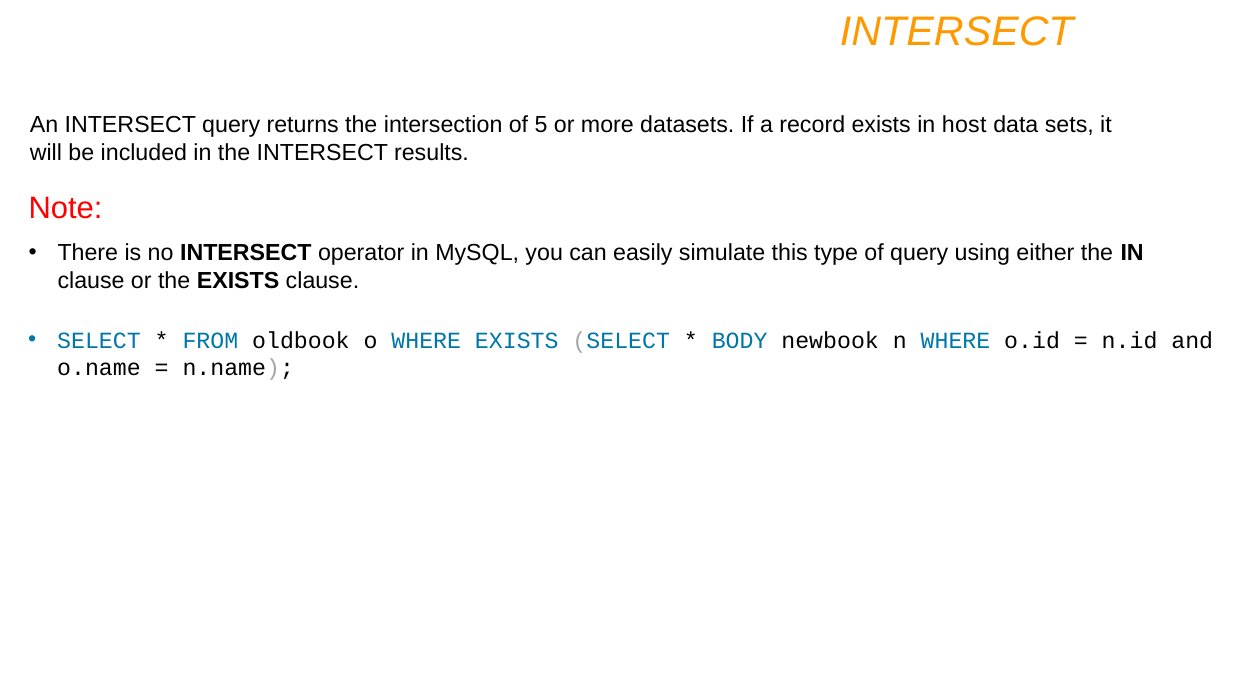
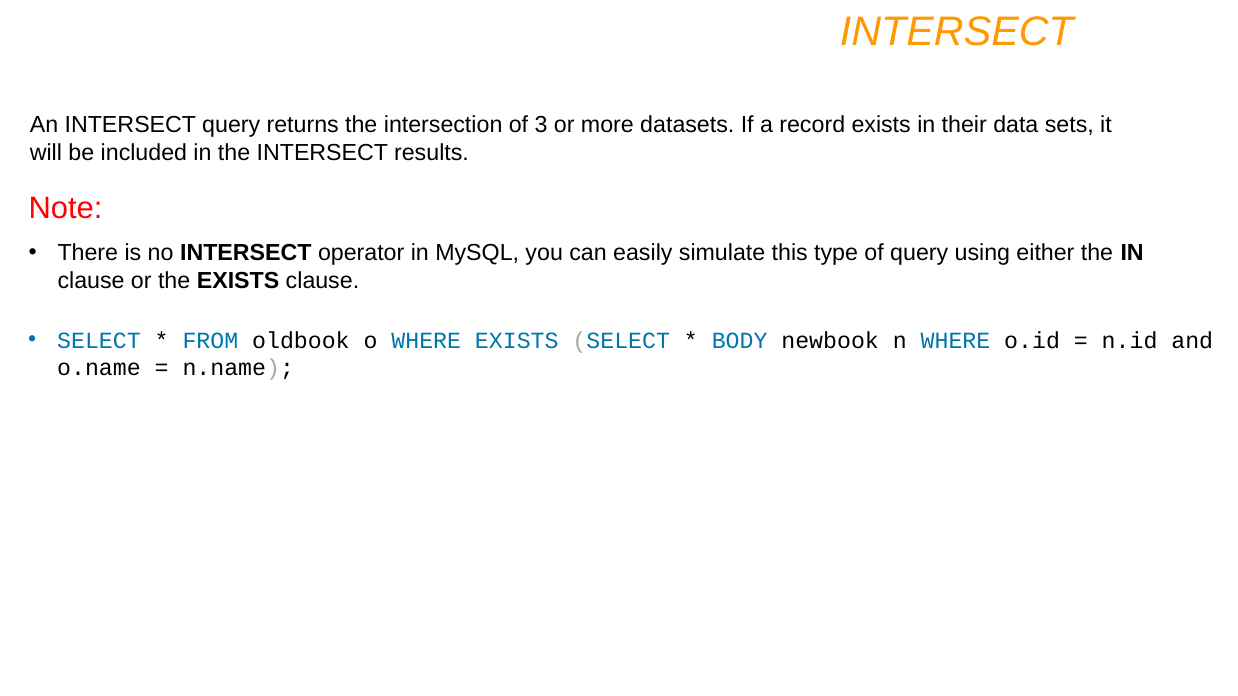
5: 5 -> 3 (541, 125)
host: host -> their (964, 125)
